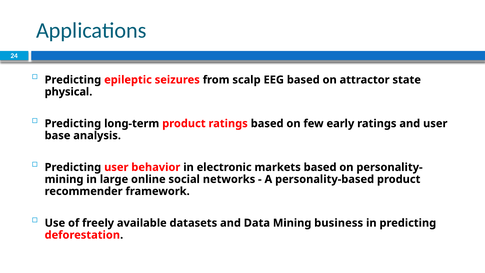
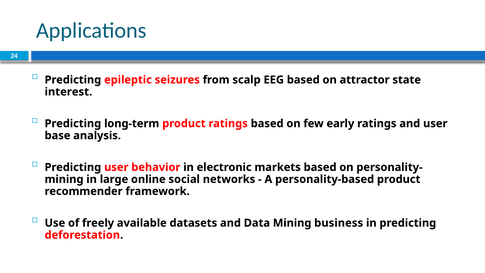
physical: physical -> interest (68, 92)
